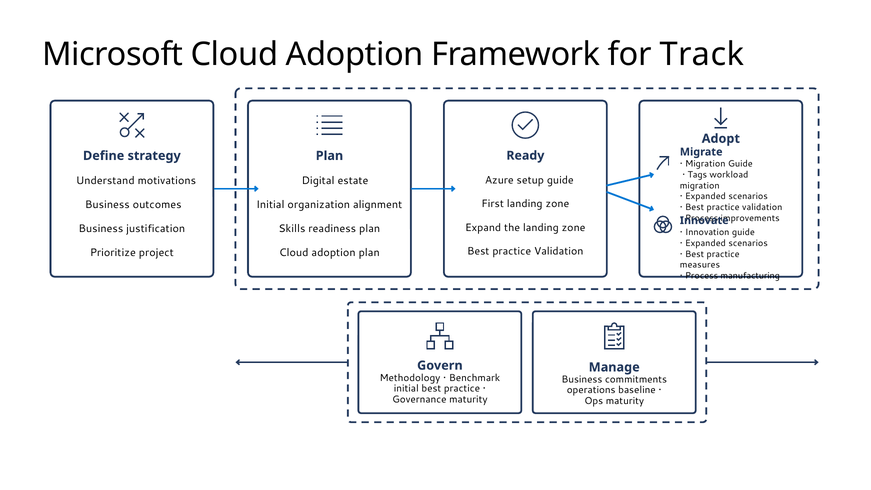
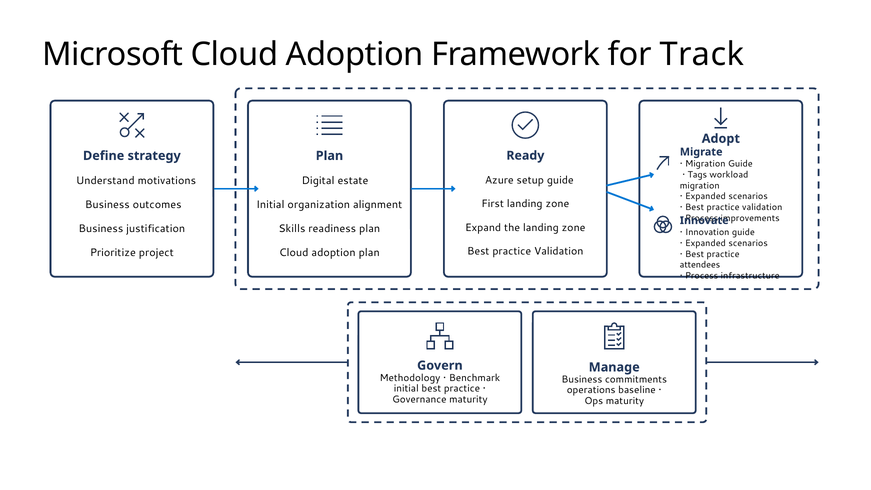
measures: measures -> attendees (700, 265)
manufacturing: manufacturing -> infrastructure (750, 276)
